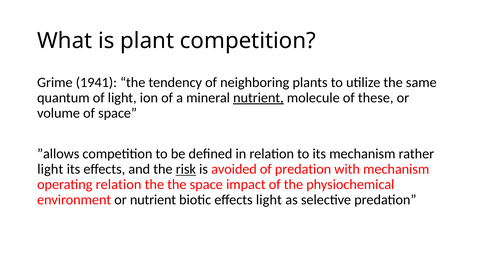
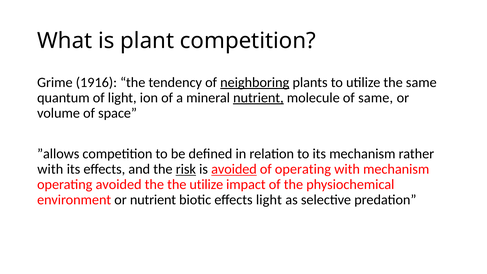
1941: 1941 -> 1916 (96, 82)
neighboring underline: none -> present (255, 82)
of these: these -> same (376, 98)
light: light -> with (50, 169)
avoided underline: none -> present (234, 169)
of predation: predation -> operating (303, 169)
operating relation: relation -> avoided (119, 185)
the space: space -> utilize (206, 185)
